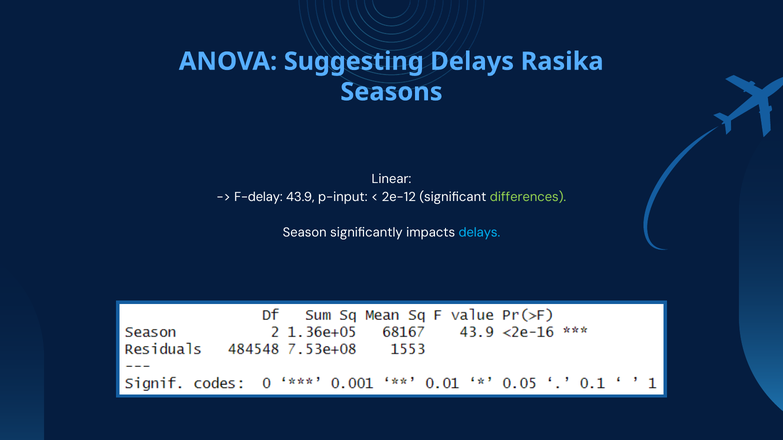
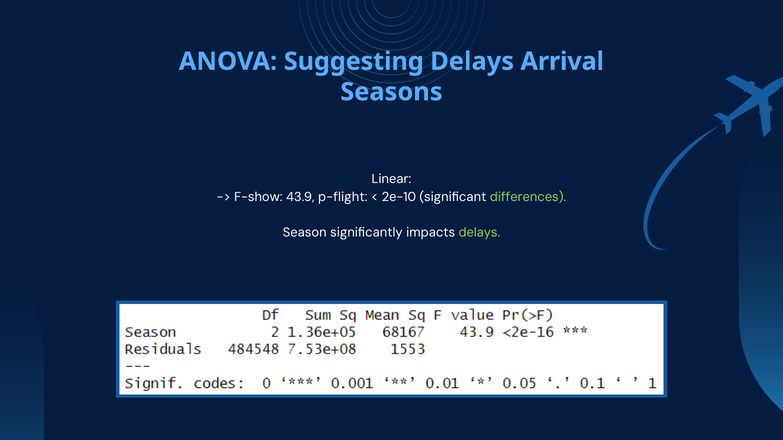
Rasika: Rasika -> Arrival (562, 61)
F-delay: F-delay -> F-show (258, 197)
p-input: p-input -> p-flight (343, 197)
2e-12: 2e-12 -> 2e-10 (399, 197)
delays colour: light blue -> light green (479, 233)
